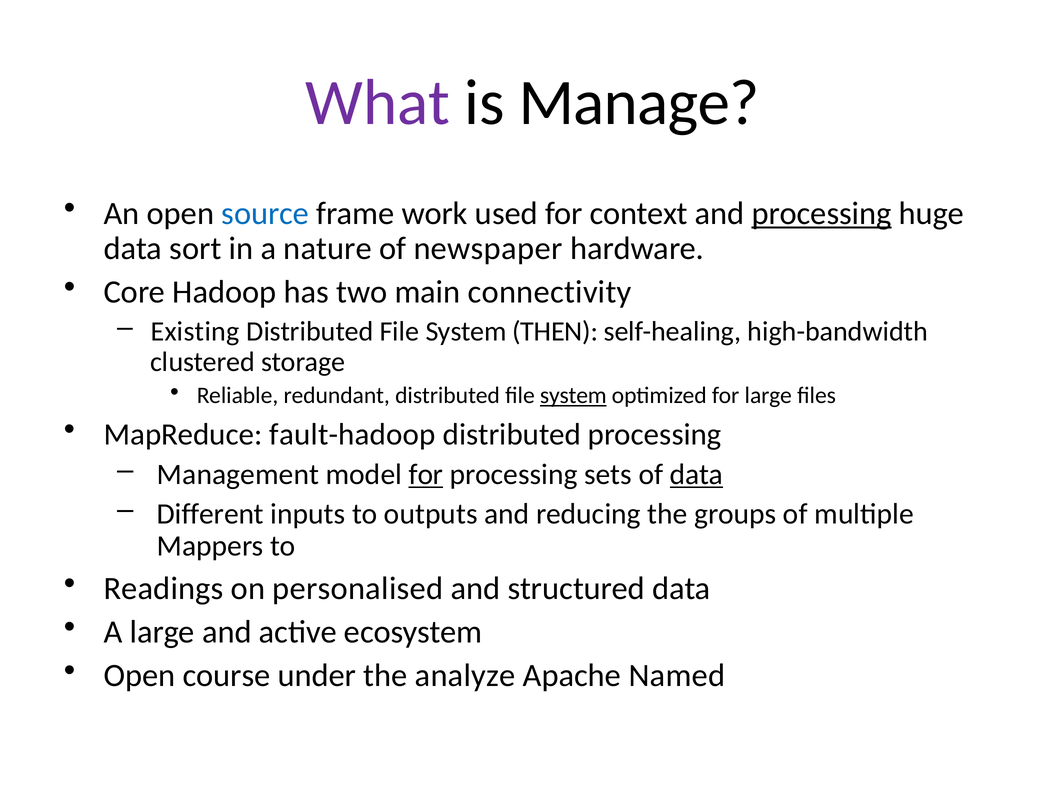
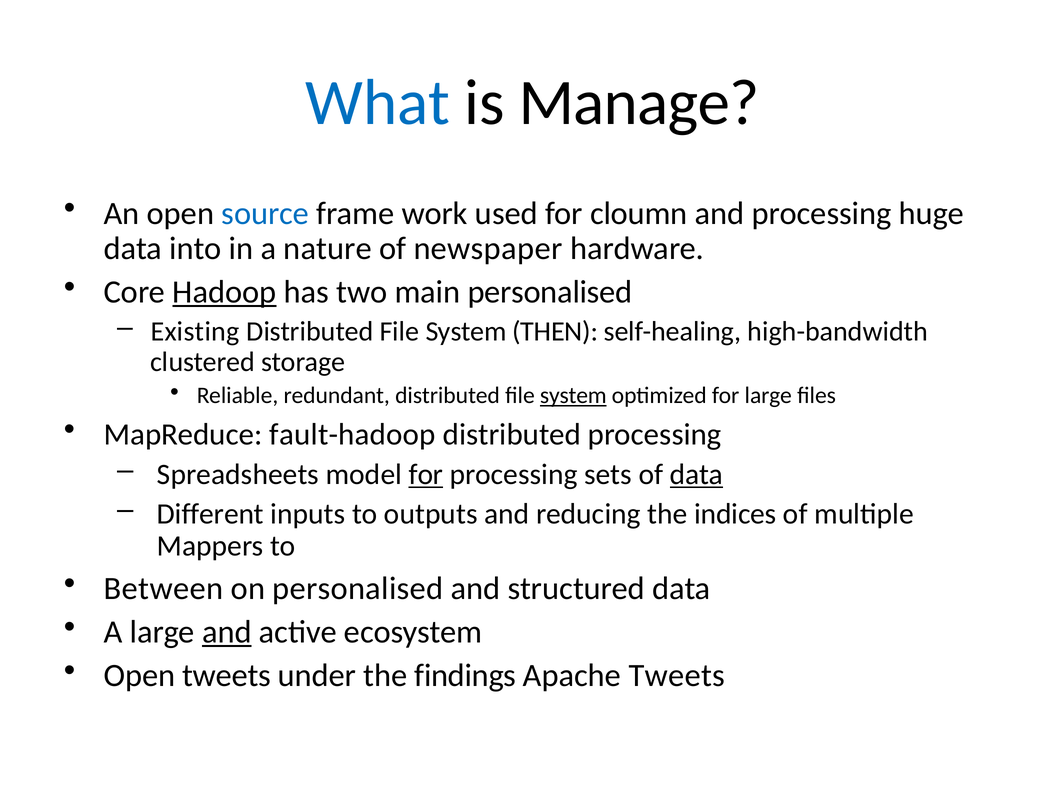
What colour: purple -> blue (378, 103)
context: context -> cloumn (639, 213)
processing underline: present -> none (821, 213)
sort: sort -> into (195, 248)
Hadoop underline: none -> present (224, 292)
main connectivity: connectivity -> personalised (550, 292)
Management: Management -> Spreadsheets (238, 475)
groups: groups -> indices (735, 514)
Readings: Readings -> Between (163, 589)
and underline: none -> present (227, 632)
Open course: course -> tweets (227, 676)
analyze: analyze -> findings (465, 676)
Apache Named: Named -> Tweets (677, 676)
